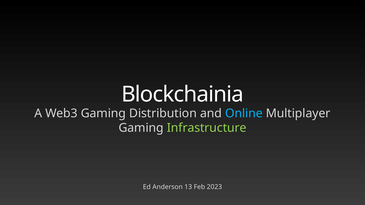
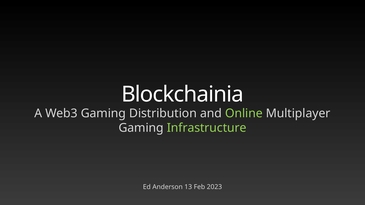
Online colour: light blue -> light green (244, 113)
